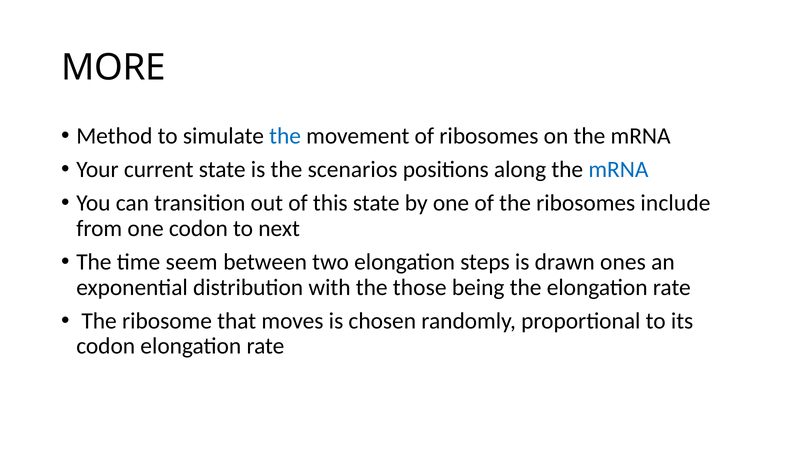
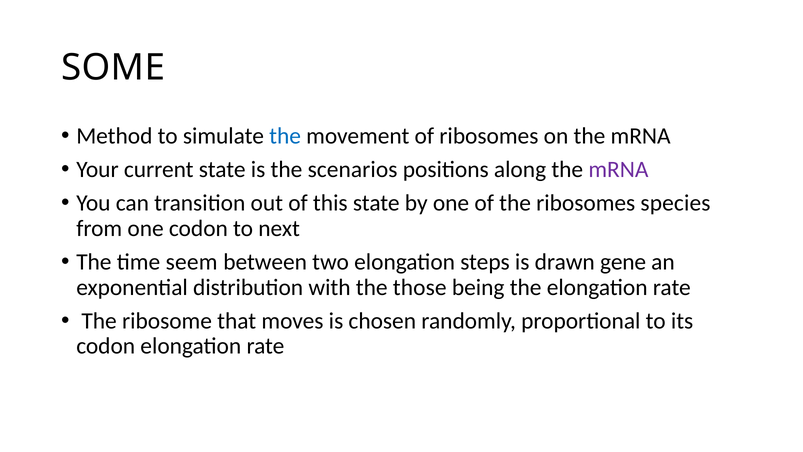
MORE: MORE -> SOME (113, 67)
mRNA colour: blue -> purple (618, 169)
include: include -> species (675, 203)
ones: ones -> gene (623, 262)
